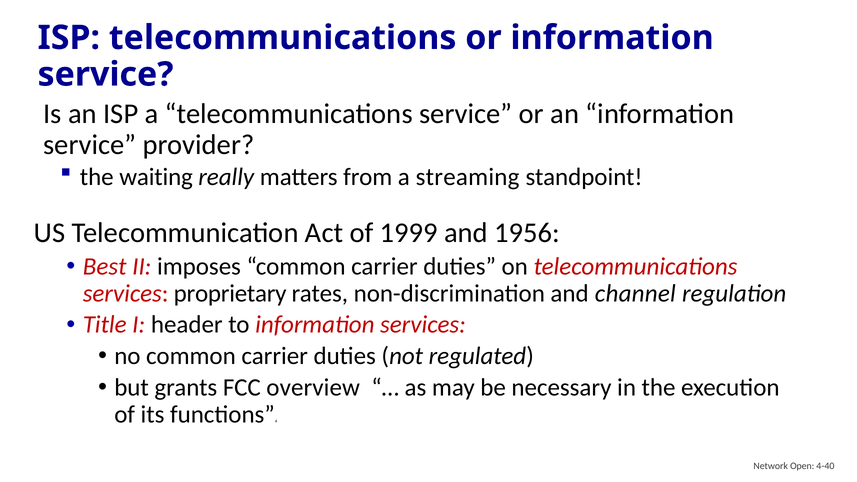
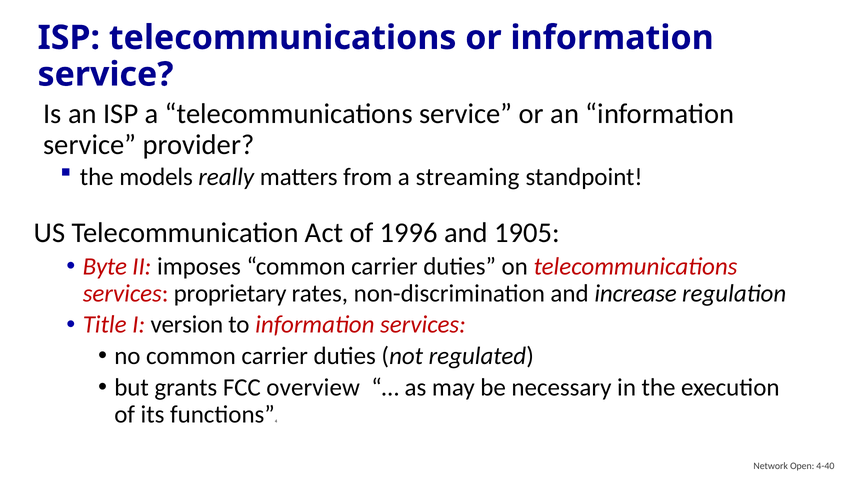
waiting: waiting -> models (156, 177)
1999: 1999 -> 1996 (409, 233)
1956: 1956 -> 1905 (527, 233)
Best: Best -> Byte (105, 266)
channel: channel -> increase (636, 293)
header: header -> version (187, 325)
